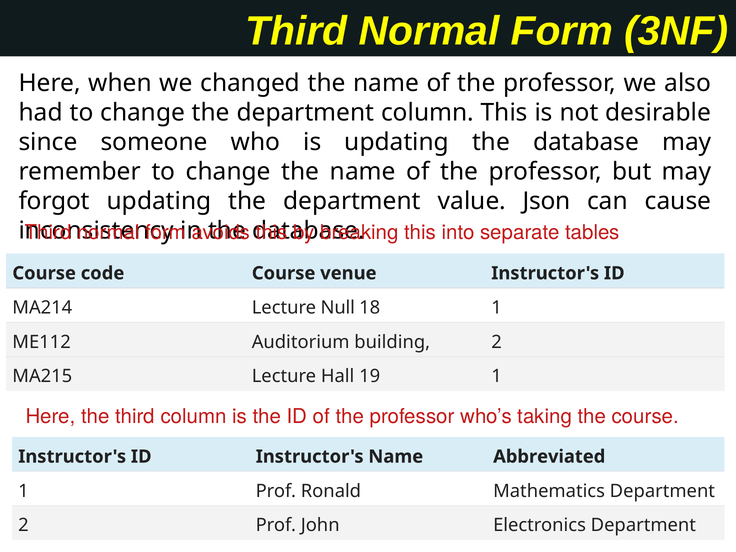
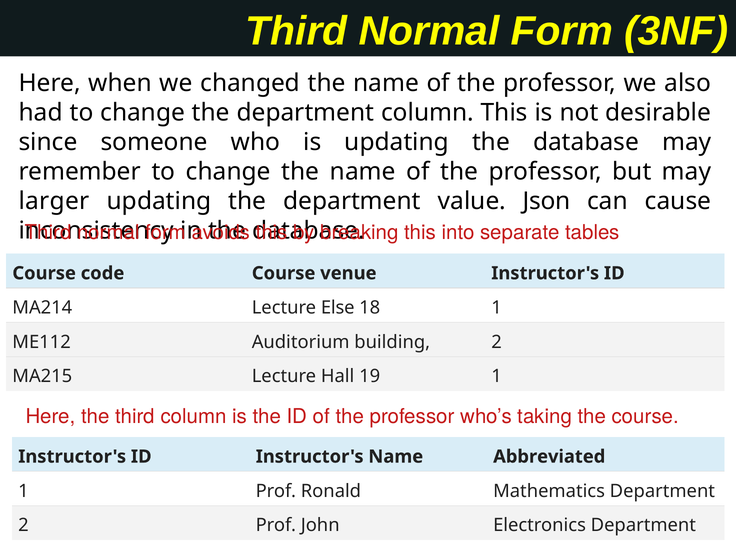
forgot: forgot -> larger (54, 201)
Null: Null -> Else (338, 308)
